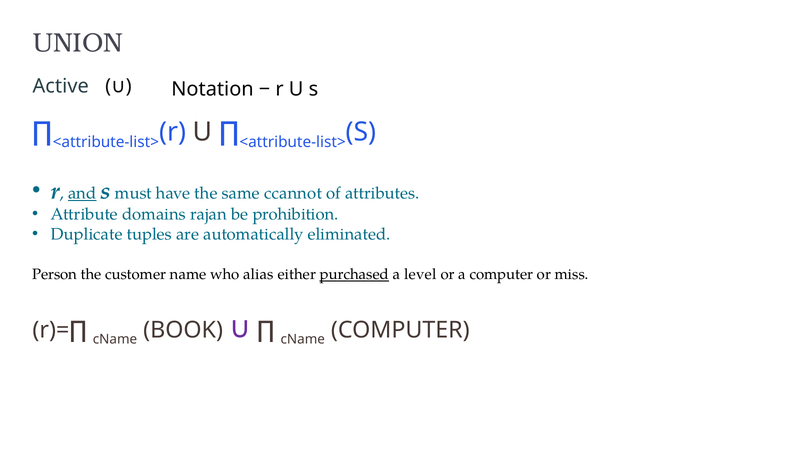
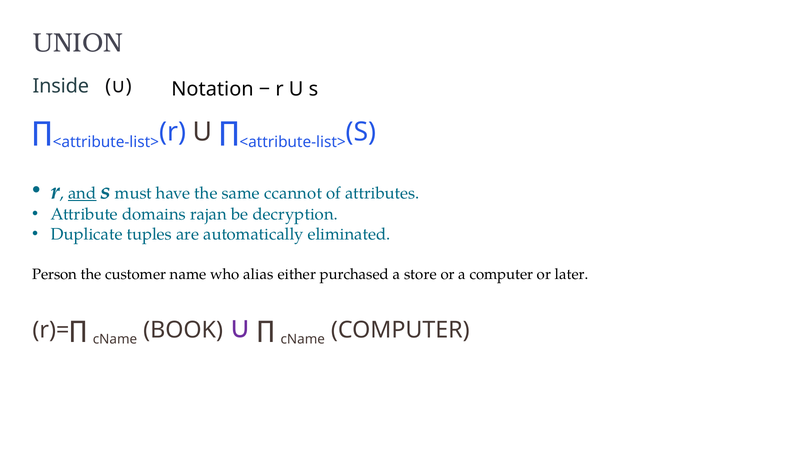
Active: Active -> Inside (61, 86)
prohibition: prohibition -> decryption (295, 214)
purchased underline: present -> none (354, 274)
level: level -> store (420, 274)
miss: miss -> later (572, 274)
